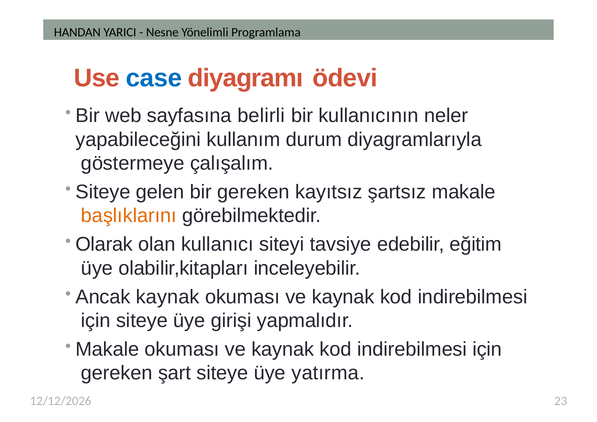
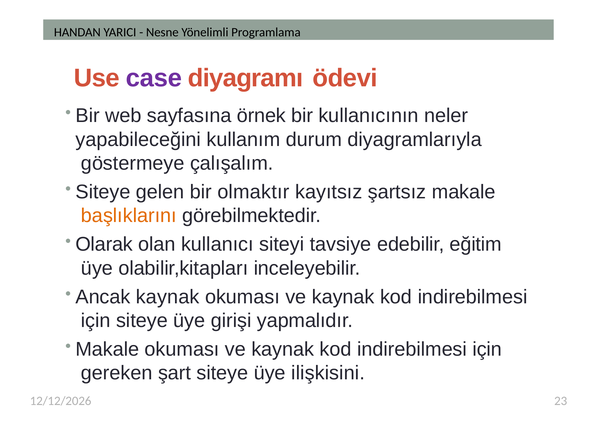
case colour: blue -> purple (154, 78)
belirli: belirli -> örnek (261, 116)
bir gereken: gereken -> olmaktır (253, 192)
yatırma: yatırma -> ilişkisini (328, 373)
